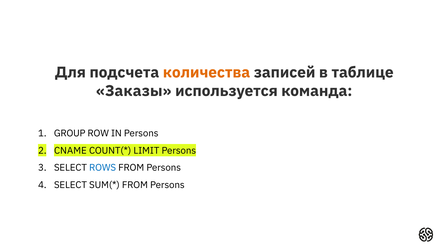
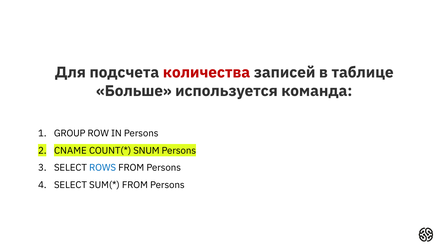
количества colour: orange -> red (206, 72)
Заказы: Заказы -> Больше (134, 91)
LIMIT: LIMIT -> SNUM (146, 151)
